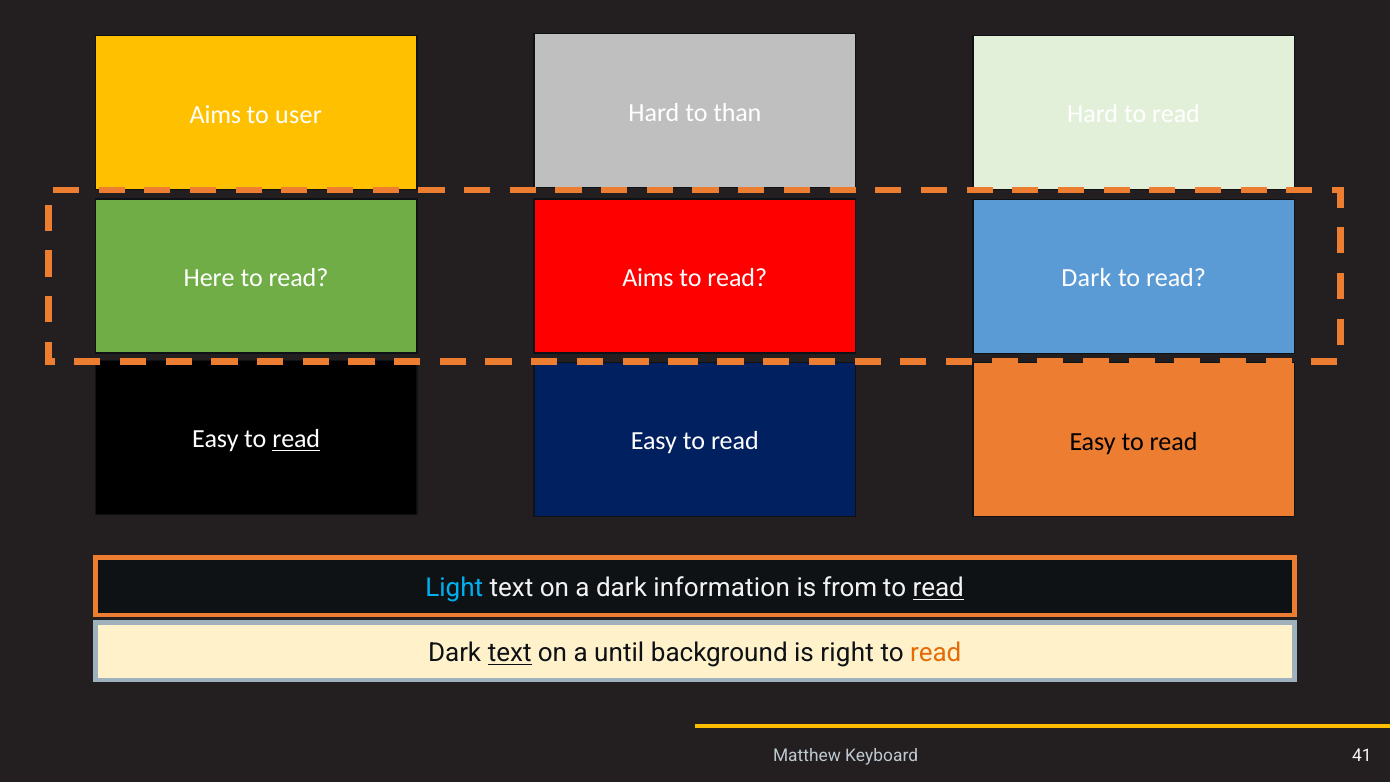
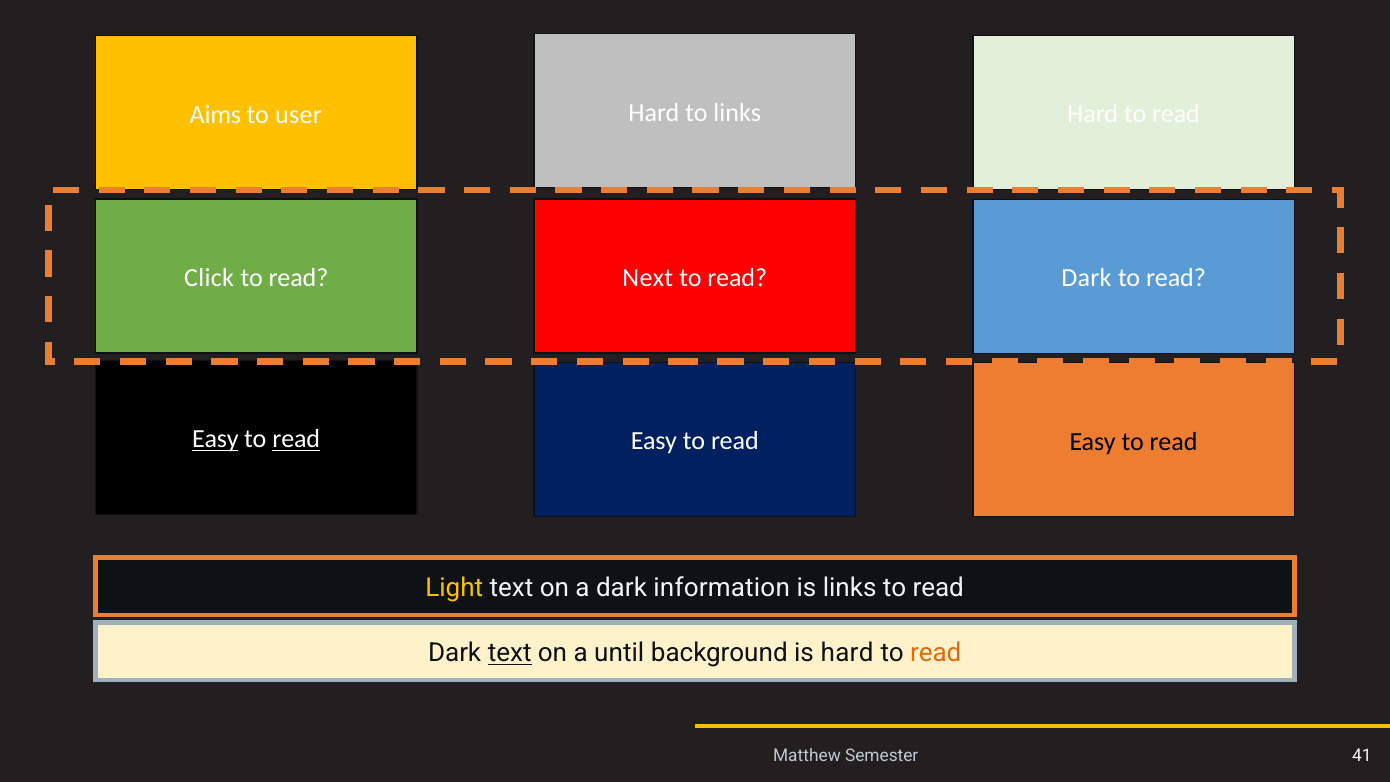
to than: than -> links (737, 112)
Here: Here -> Click (209, 278)
read Aims: Aims -> Next (648, 278)
Easy underline: none -> present (215, 439)
Light colour: light blue -> yellow (454, 588)
is from: from -> links (850, 588)
read underline: present -> none (938, 588)
is right: right -> hard (847, 653)
Keyboard: Keyboard -> Semester (882, 756)
